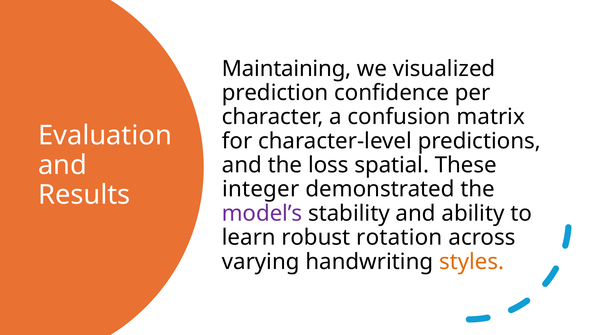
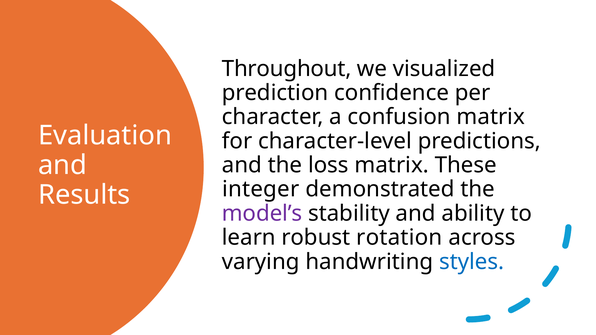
Maintaining: Maintaining -> Throughout (287, 69)
loss spatial: spatial -> matrix (392, 165)
styles colour: orange -> blue (472, 262)
